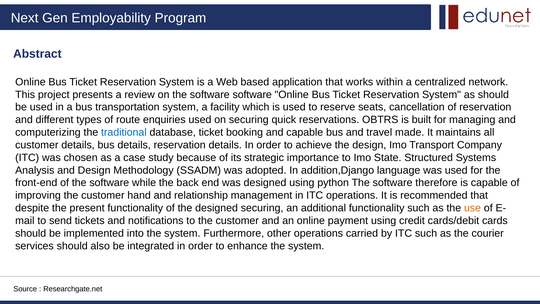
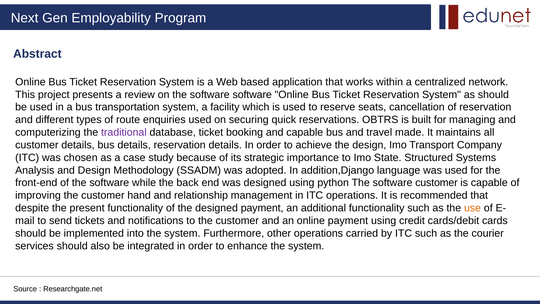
traditional colour: blue -> purple (124, 132)
software therefore: therefore -> customer (436, 183)
designed securing: securing -> payment (262, 208)
